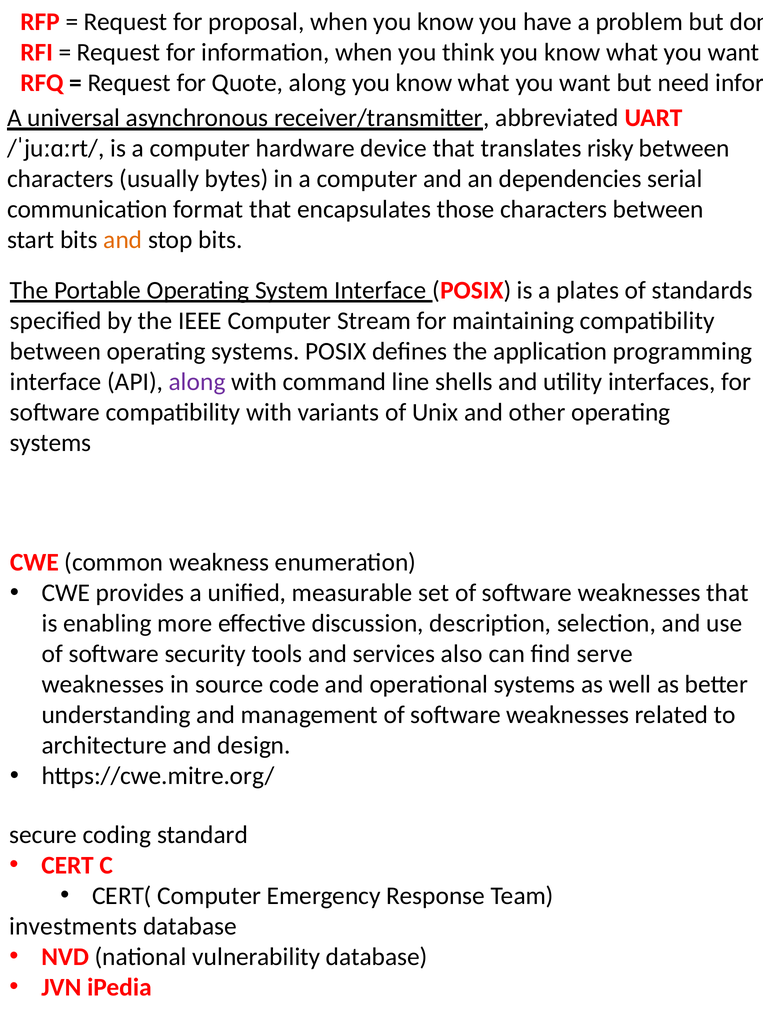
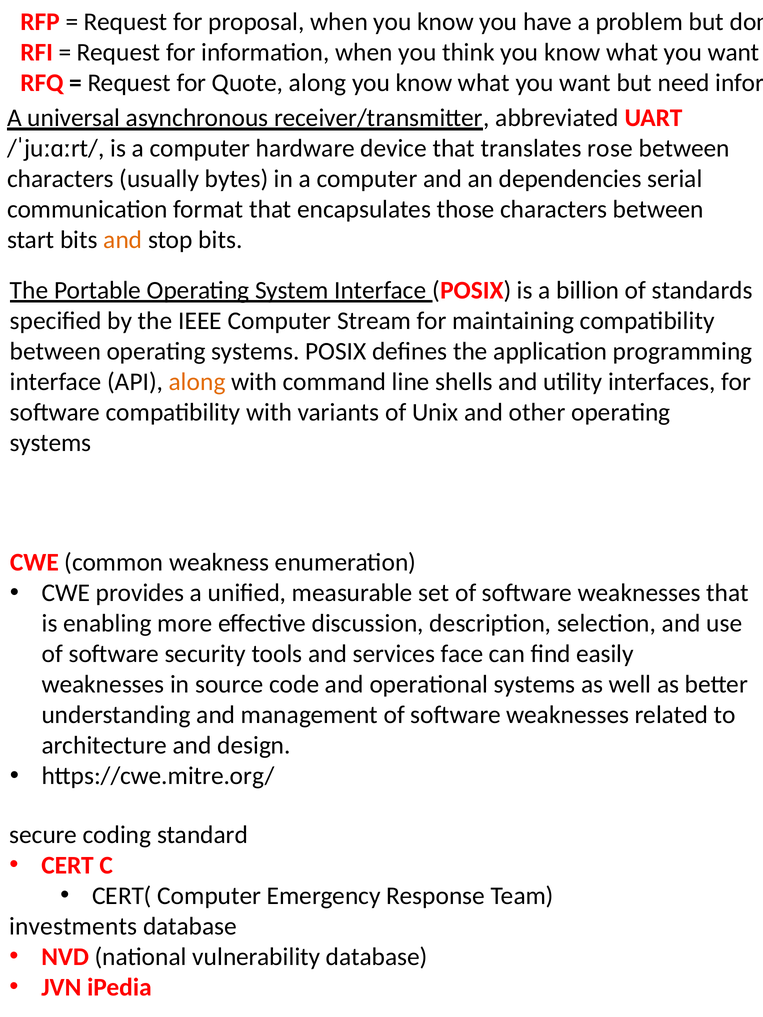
risky: risky -> rose (610, 148)
plates: plates -> billion (588, 290)
along colour: purple -> orange (197, 382)
also: also -> face (462, 654)
serve: serve -> easily (605, 654)
